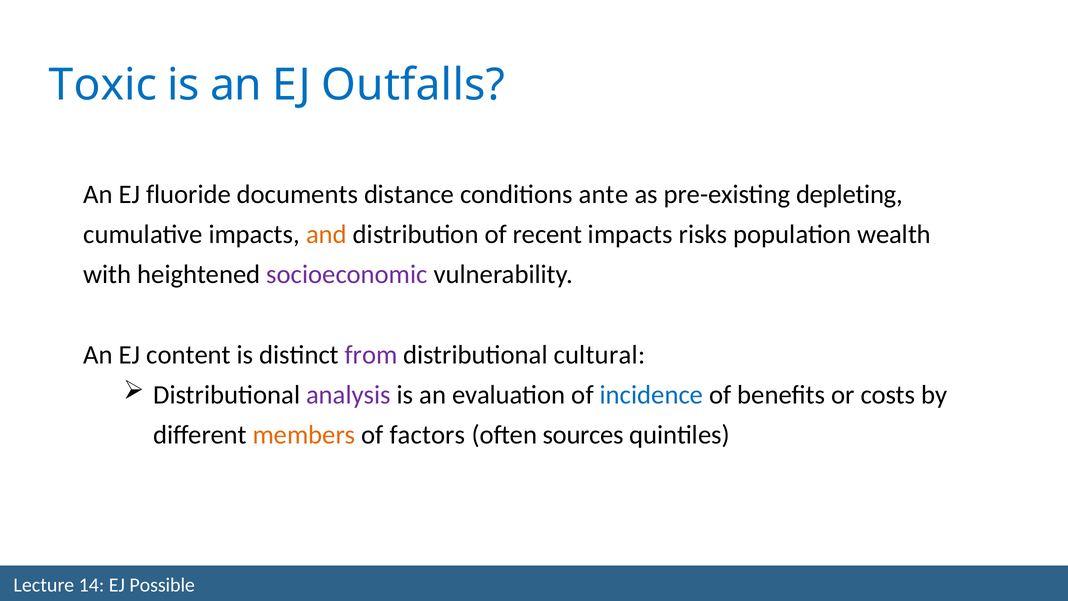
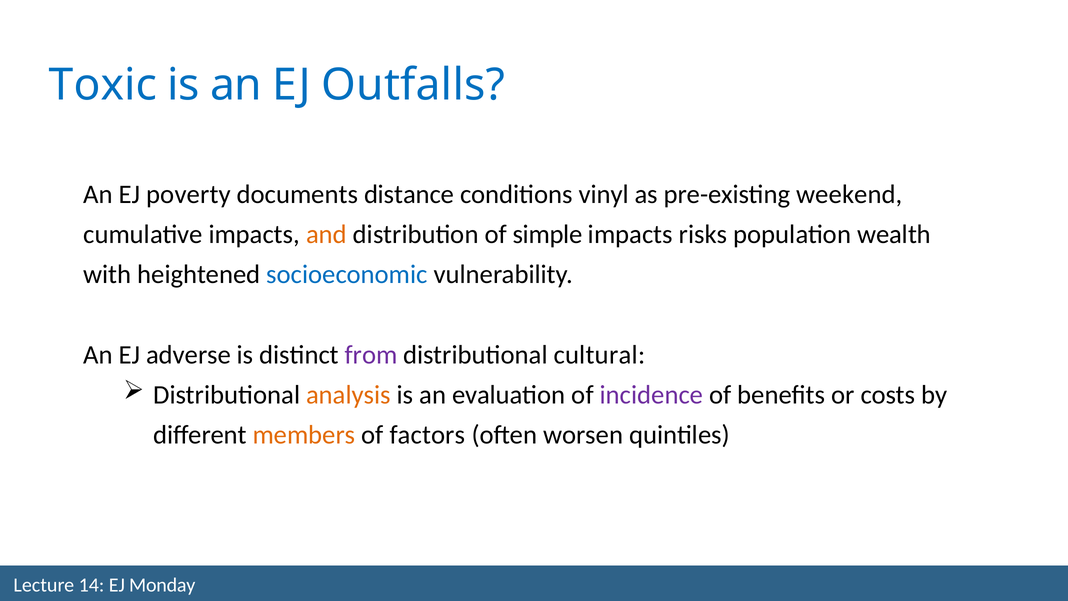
fluoride: fluoride -> poverty (188, 194)
ante: ante -> vinyl (604, 194)
depleting: depleting -> weekend (849, 194)
recent: recent -> simple (548, 234)
socioeconomic colour: purple -> blue (347, 274)
content: content -> adverse (189, 355)
analysis colour: purple -> orange (348, 395)
incidence colour: blue -> purple (651, 395)
sources: sources -> worsen (583, 435)
Possible: Possible -> Monday (162, 585)
